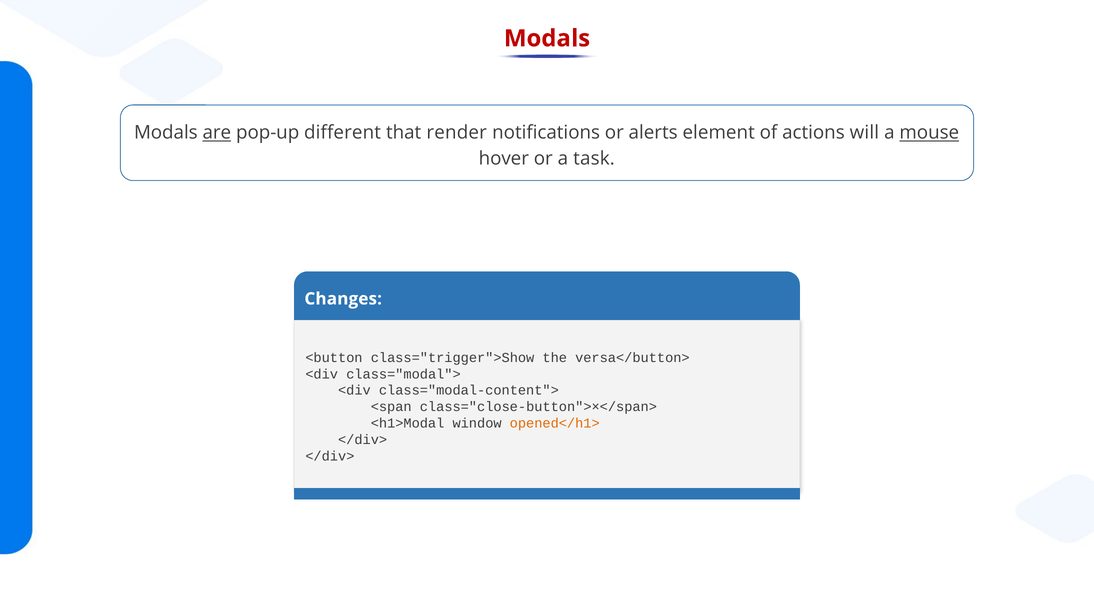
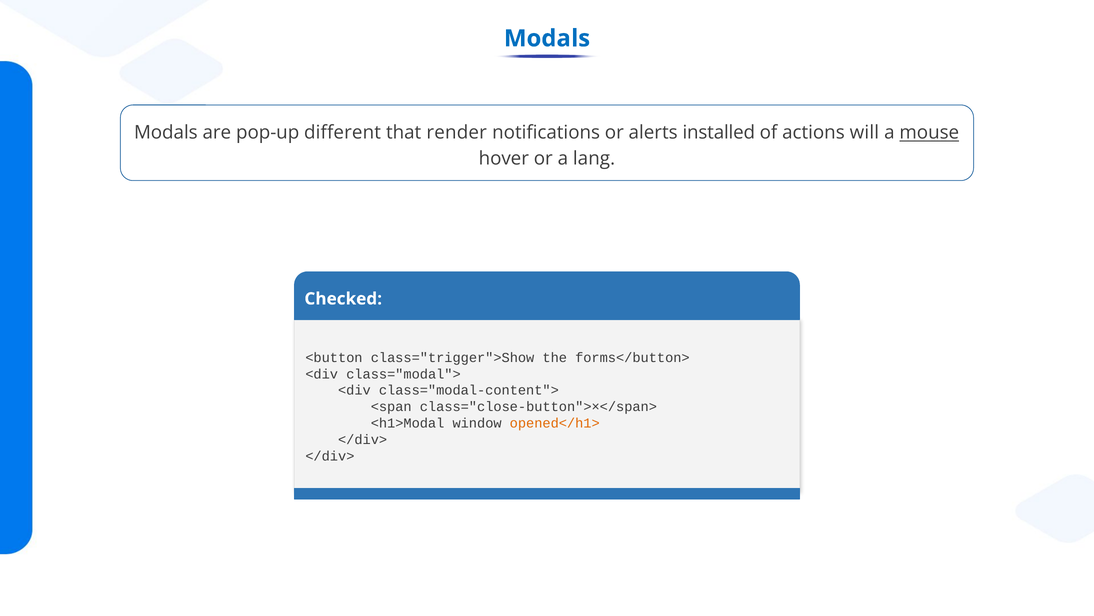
Modals colour: red -> blue (547, 38)
are underline: present -> none (217, 133)
element: element -> installed (719, 133)
task: task -> lang (594, 159)
Changes: Changes -> Checked (343, 299)
versa</button>: versa</button> -> forms</button> (632, 357)
